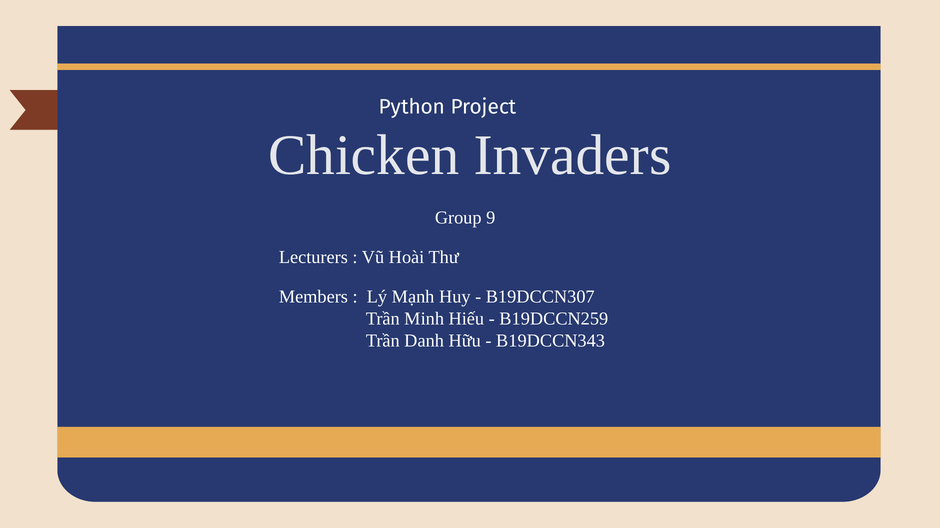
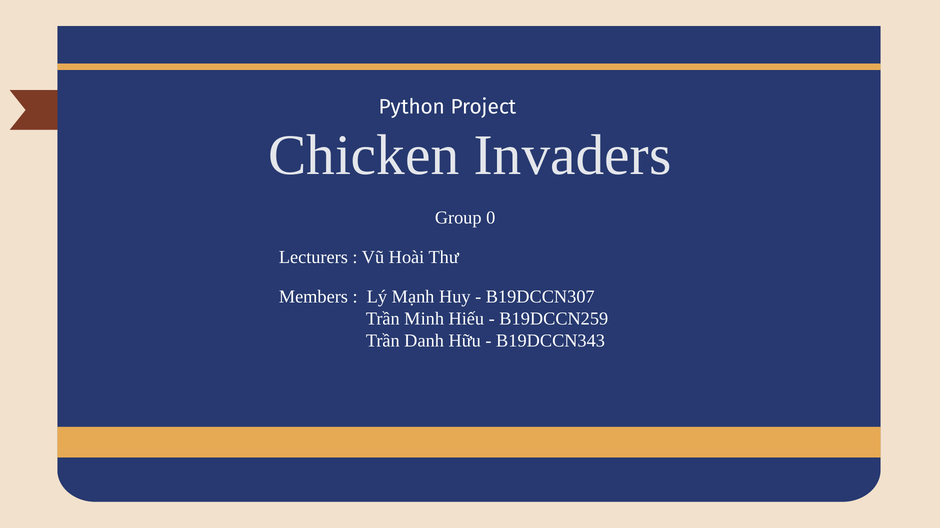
9: 9 -> 0 (491, 218)
